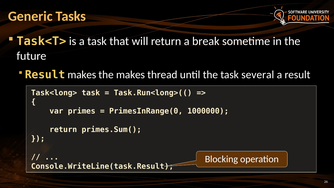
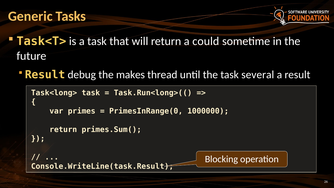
break: break -> could (206, 41)
Result makes: makes -> debug (82, 75)
